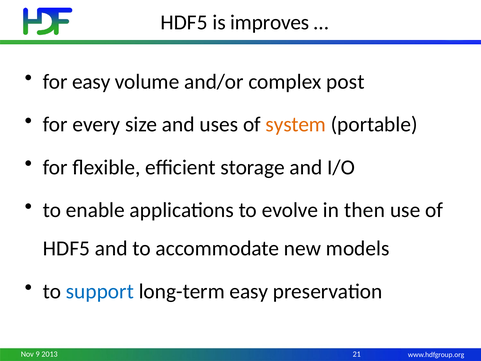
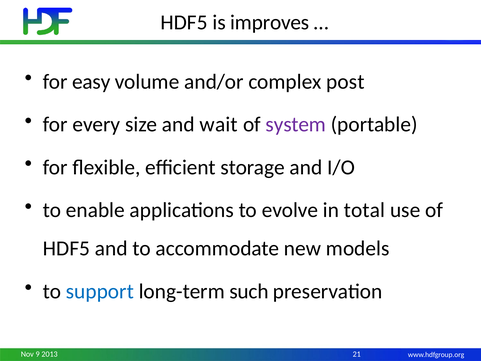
uses: uses -> wait (219, 124)
system colour: orange -> purple (296, 124)
then: then -> total (365, 210)
long-term easy: easy -> such (249, 291)
